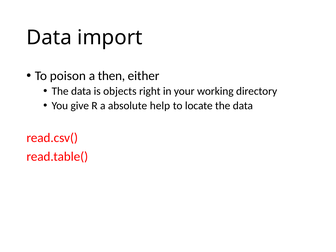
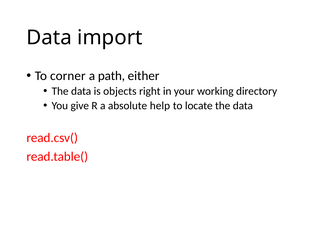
poison: poison -> corner (68, 76)
then: then -> path (111, 76)
